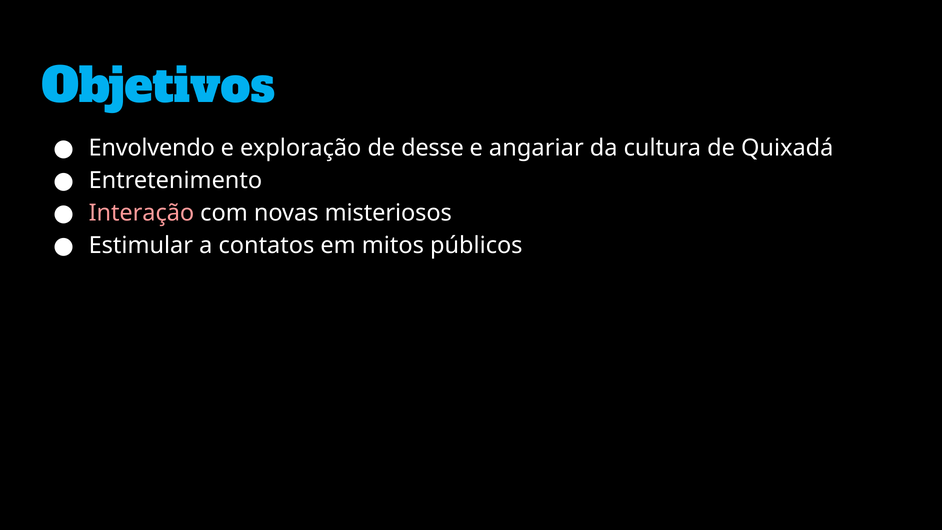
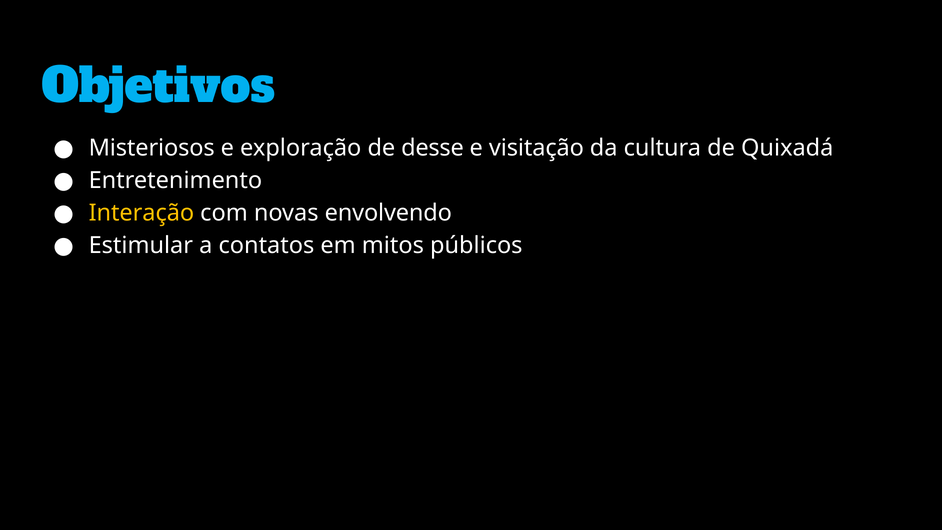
Envolvendo: Envolvendo -> Misteriosos (152, 148)
angariar: angariar -> visitação (536, 148)
Interação colour: pink -> yellow (141, 213)
misteriosos: misteriosos -> envolvendo (388, 213)
